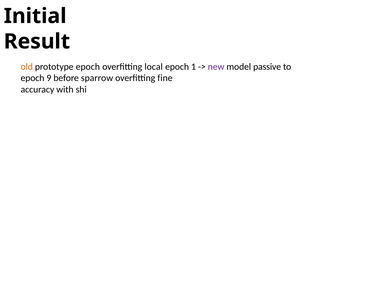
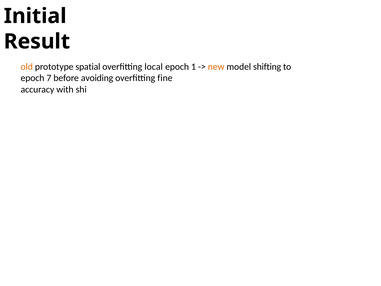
prototype epoch: epoch -> spatial (88, 67)
new colour: purple -> orange (216, 67)
passive: passive -> shifting (267, 67)
9: 9 -> 7 (49, 78)
sparrow: sparrow -> avoiding (97, 78)
